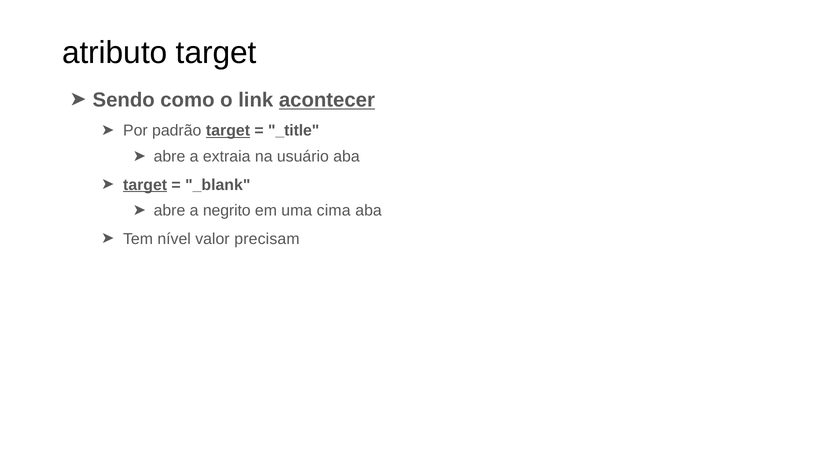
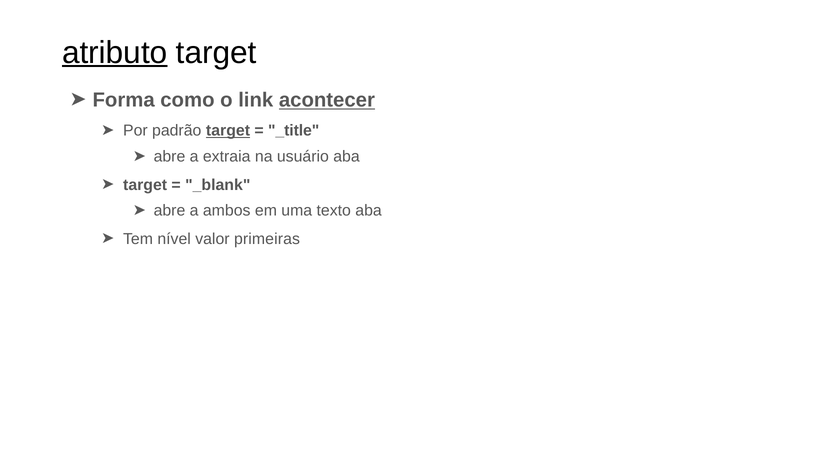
atributo underline: none -> present (115, 53)
Sendo: Sendo -> Forma (124, 100)
target underline: present -> none (145, 185)
negrito: negrito -> ambos (227, 211)
cima: cima -> texto (334, 211)
precisam: precisam -> primeiras (267, 239)
